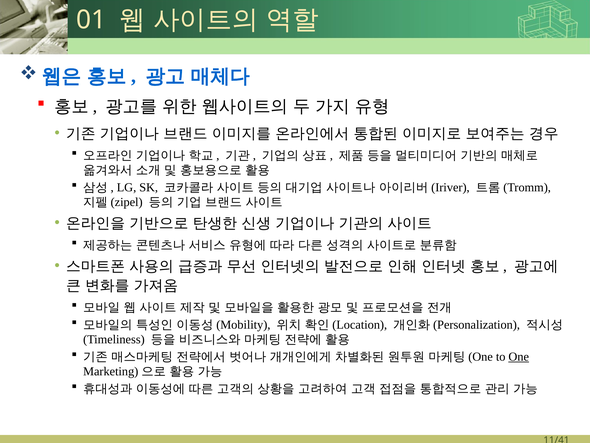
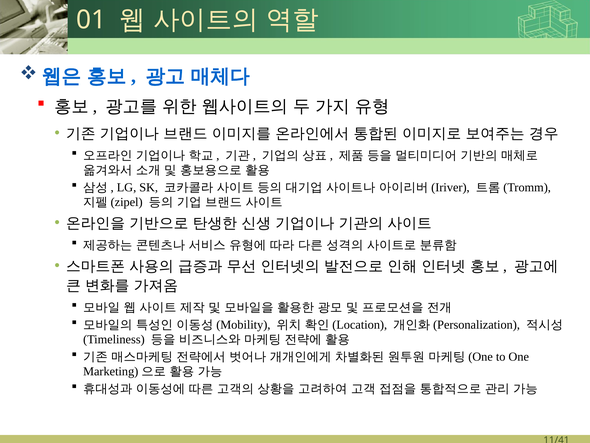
One underline: present -> none (519, 356)
